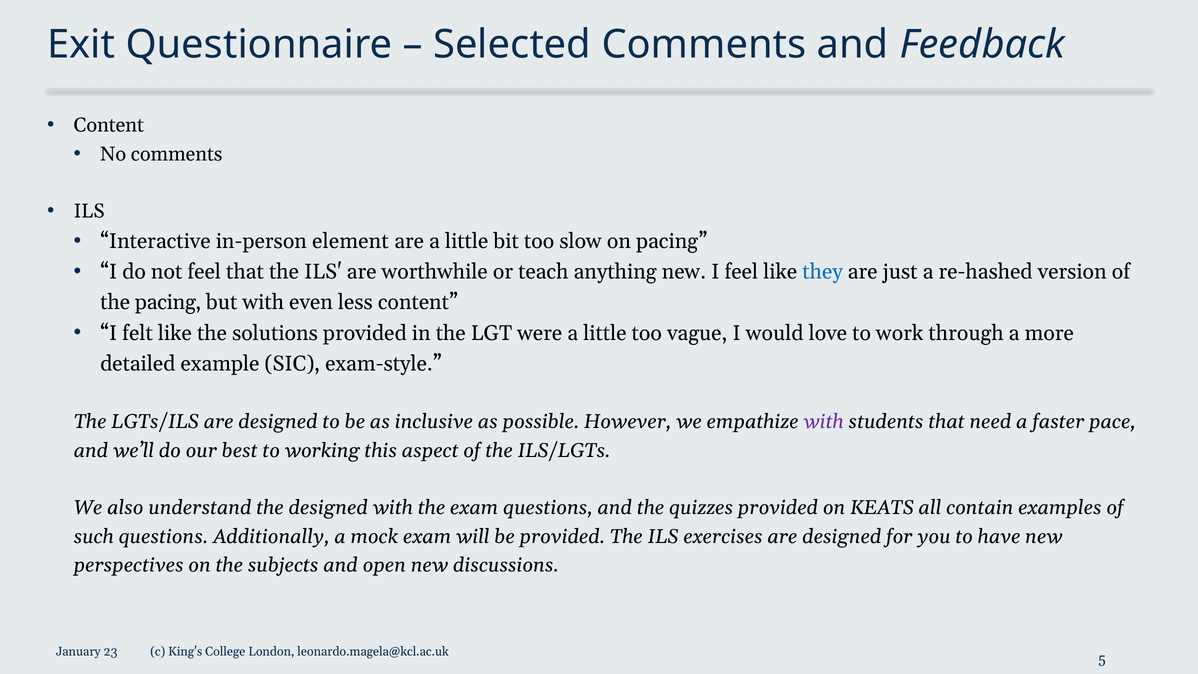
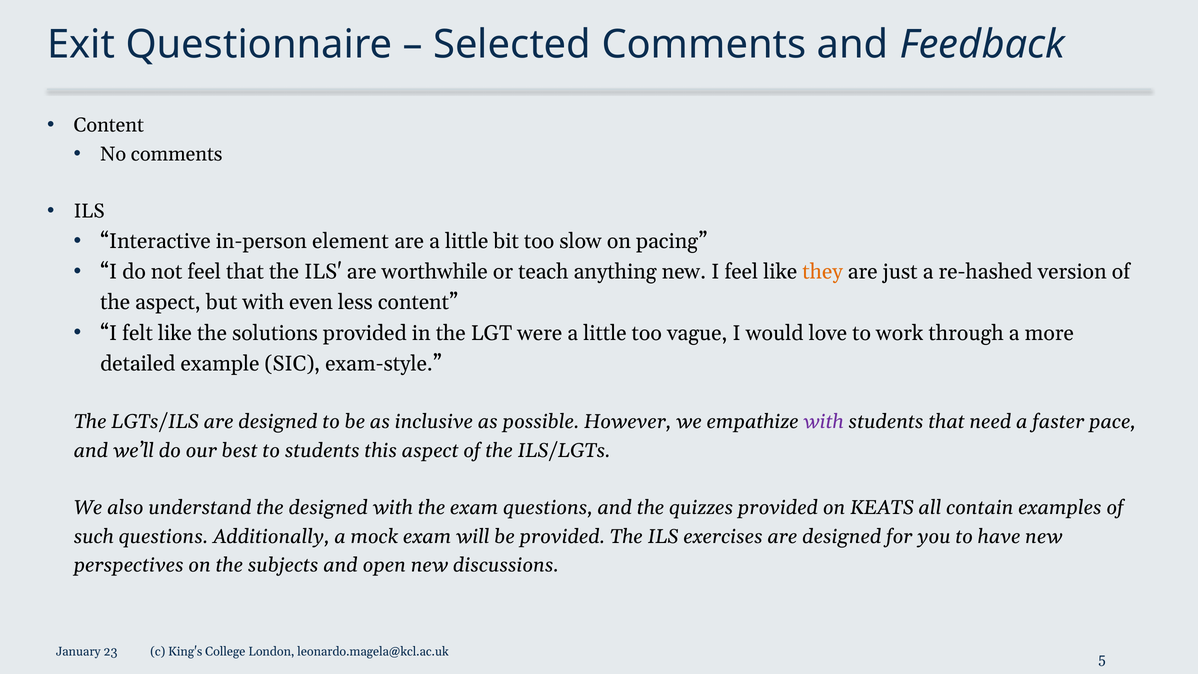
they colour: blue -> orange (823, 272)
the pacing: pacing -> aspect (168, 302)
to working: working -> students (322, 450)
